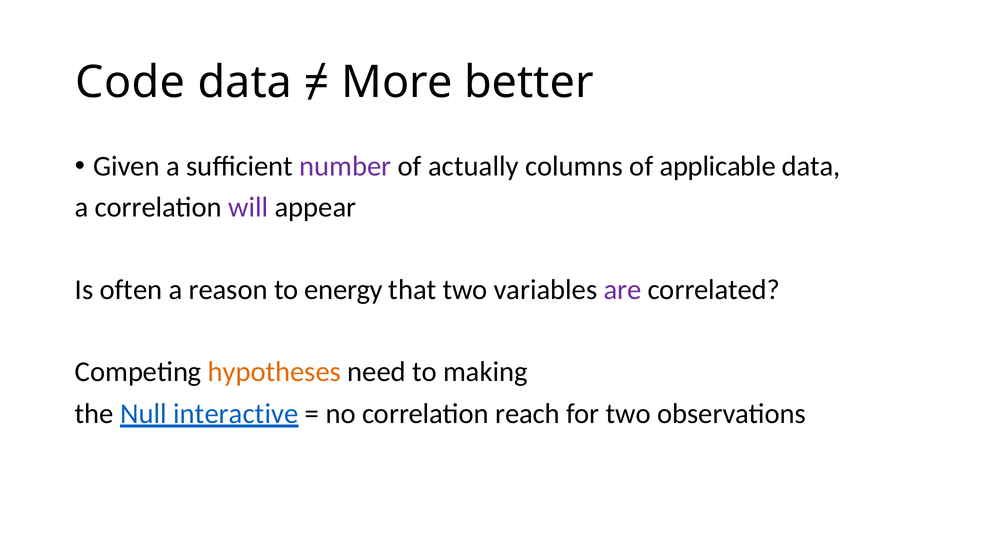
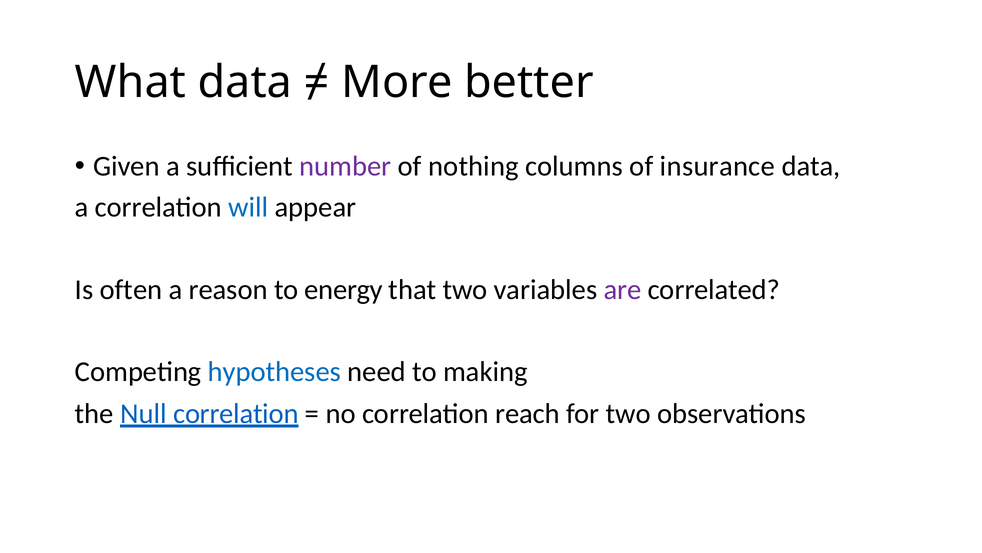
Code: Code -> What (130, 82)
actually: actually -> nothing (473, 166)
applicable: applicable -> insurance (717, 166)
will colour: purple -> blue (248, 207)
hypotheses colour: orange -> blue (274, 371)
Null interactive: interactive -> correlation (236, 413)
